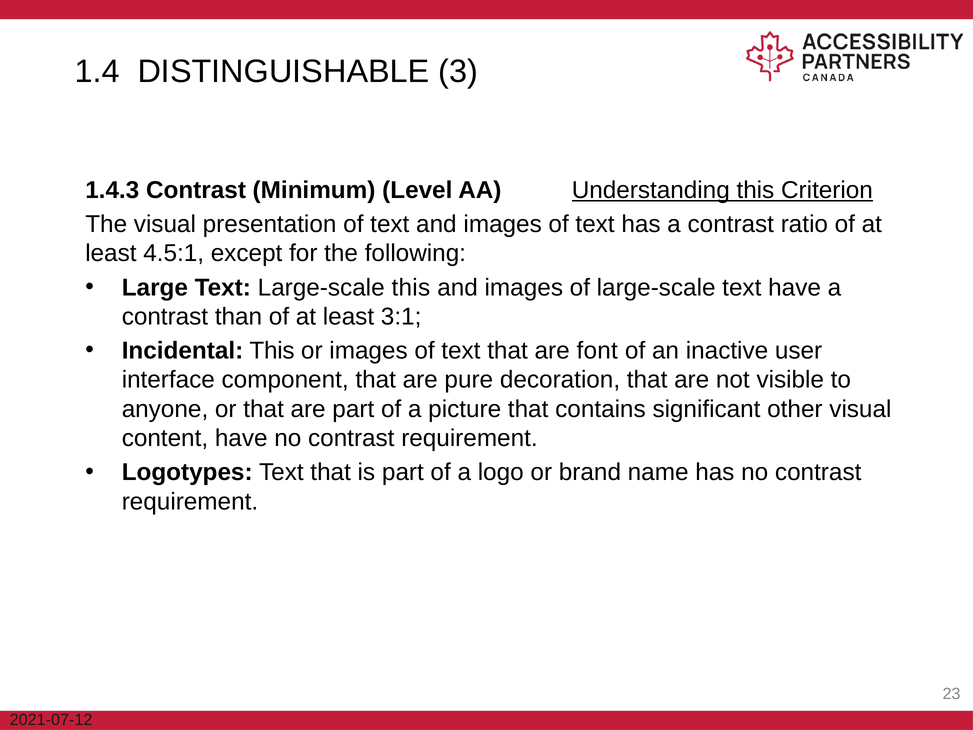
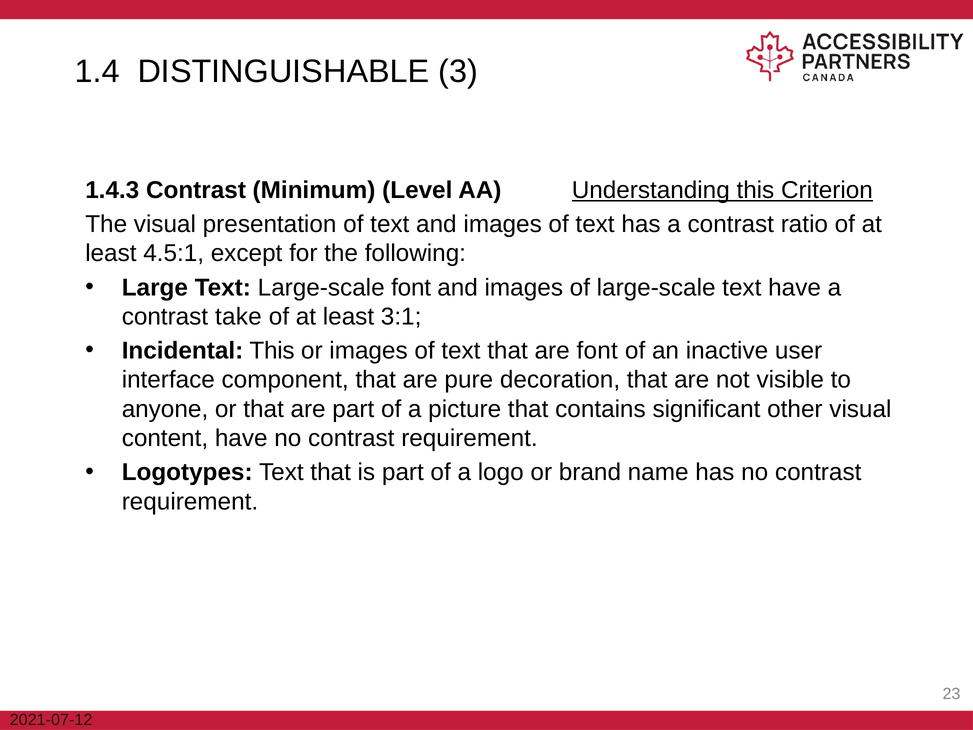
Large-scale this: this -> font (411, 287)
than: than -> take (238, 317)
